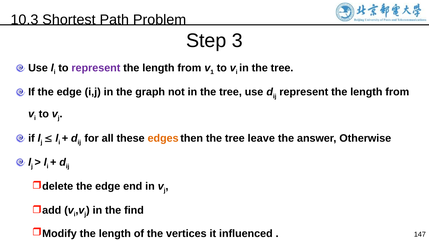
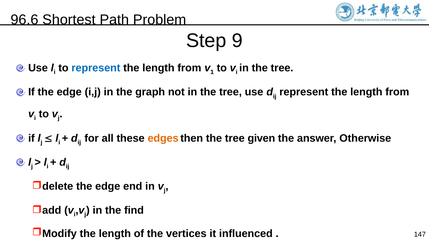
10.3: 10.3 -> 96.6 (24, 20)
3: 3 -> 9 (237, 41)
represent colour: purple -> blue (96, 68)
leave: leave -> given (261, 138)
